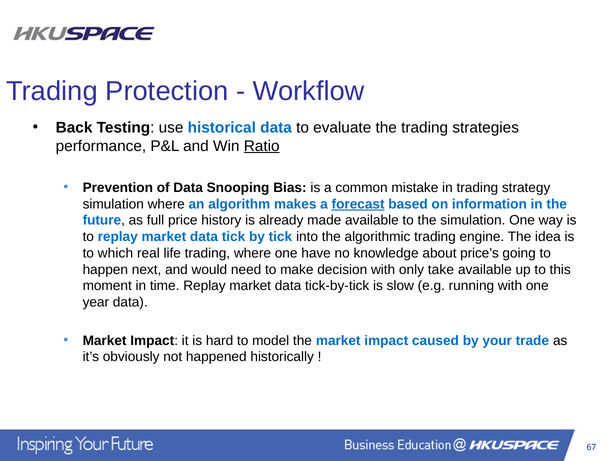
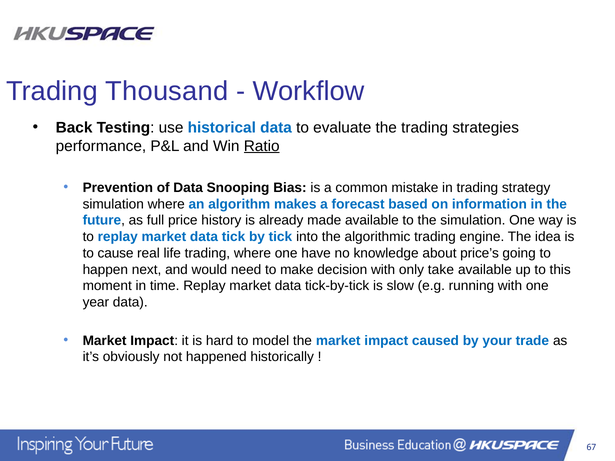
Protection: Protection -> Thousand (167, 91)
forecast underline: present -> none (358, 204)
which: which -> cause (116, 253)
